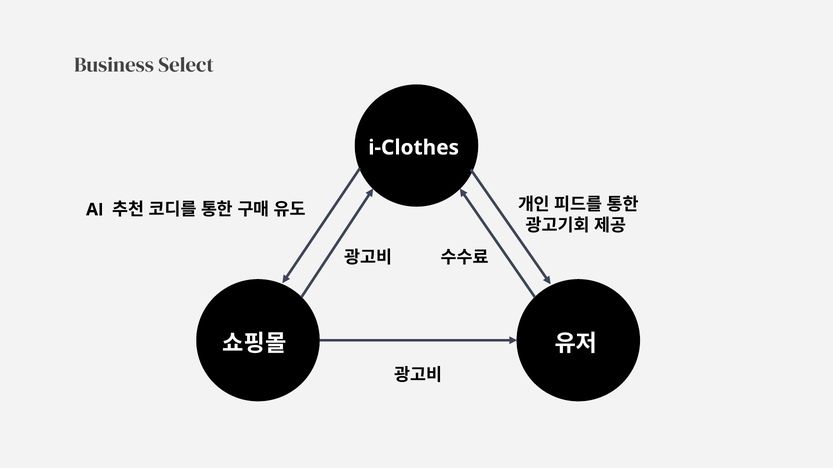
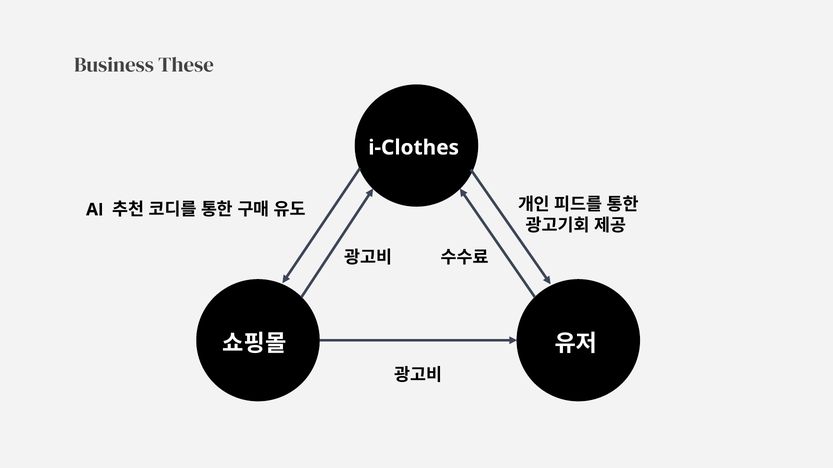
Select: Select -> These (186, 65)
